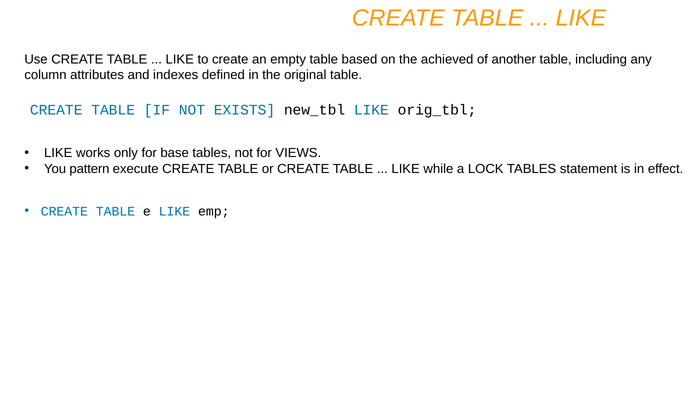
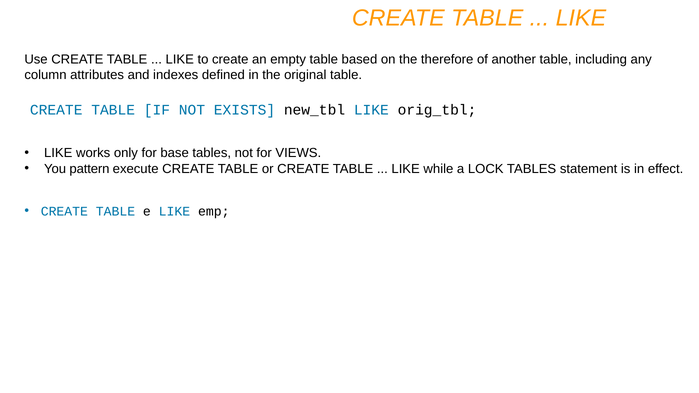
achieved: achieved -> therefore (447, 59)
